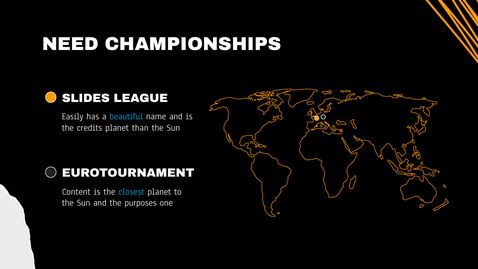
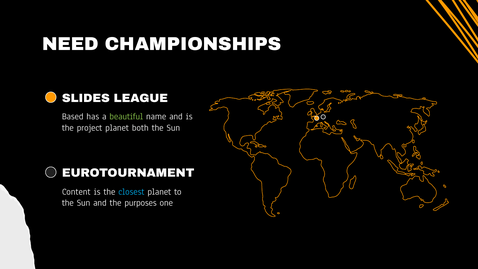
Easily: Easily -> Based (73, 116)
beautiful colour: light blue -> light green (126, 116)
credits: credits -> project (90, 128)
than: than -> both (140, 128)
